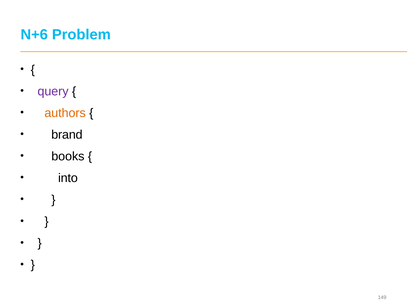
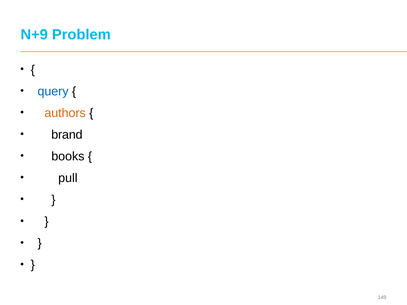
N+6: N+6 -> N+9 (34, 35)
query colour: purple -> blue (53, 91)
into: into -> pull (68, 178)
